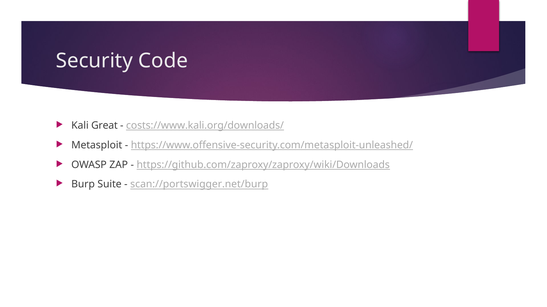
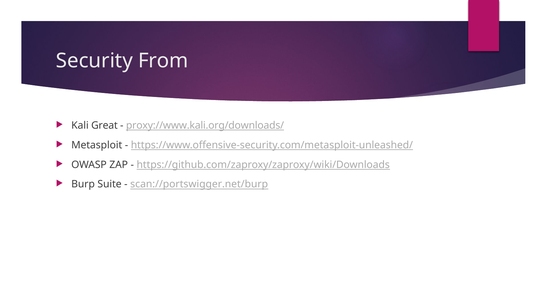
Code: Code -> From (163, 61)
costs://www.kali.org/downloads/: costs://www.kali.org/downloads/ -> proxy://www.kali.org/downloads/ (205, 126)
